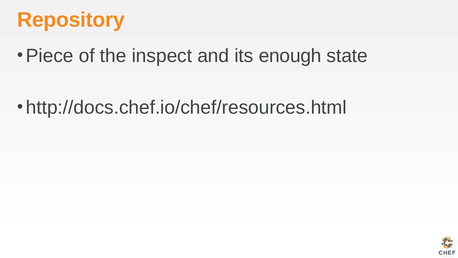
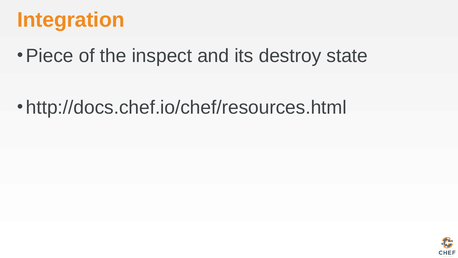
Repository: Repository -> Integration (71, 20)
enough: enough -> destroy (290, 56)
